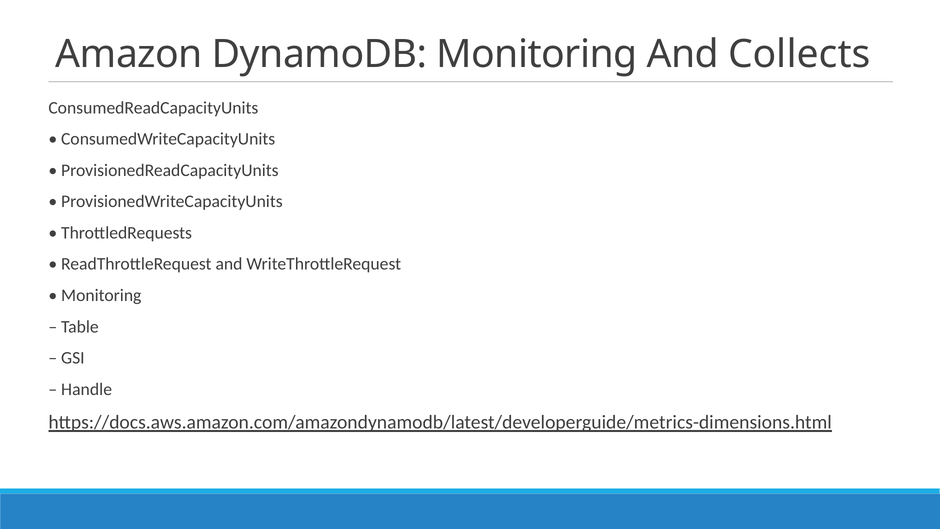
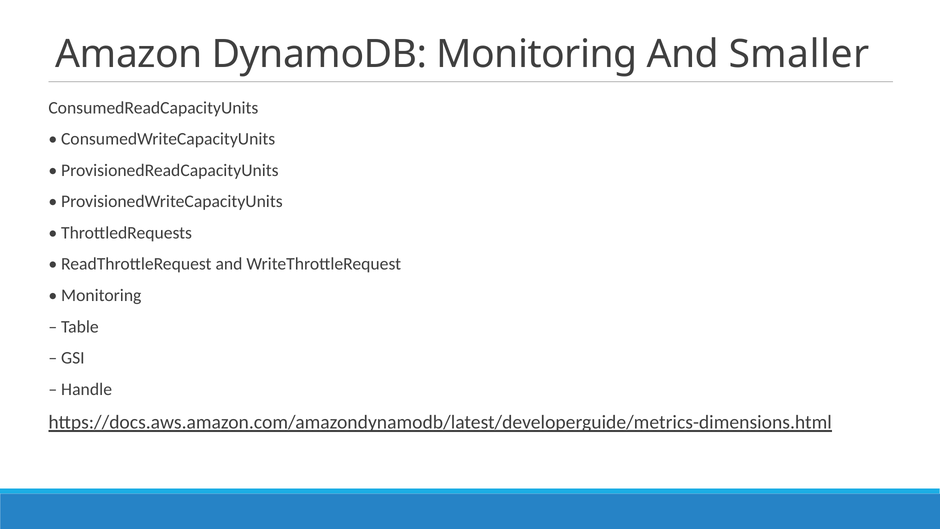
Collects: Collects -> Smaller (799, 54)
